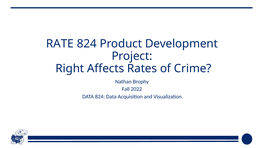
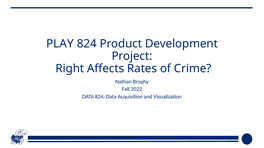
RATE: RATE -> PLAY (60, 44)
